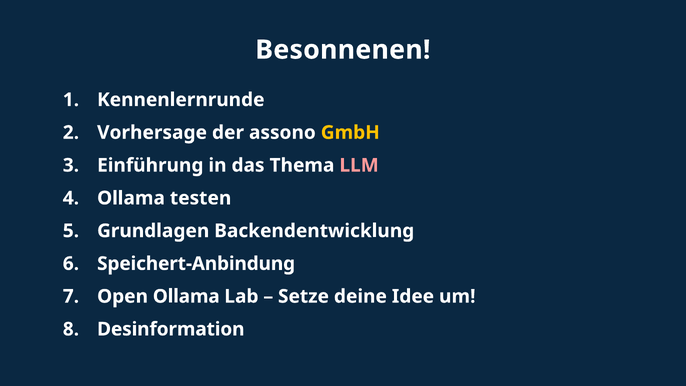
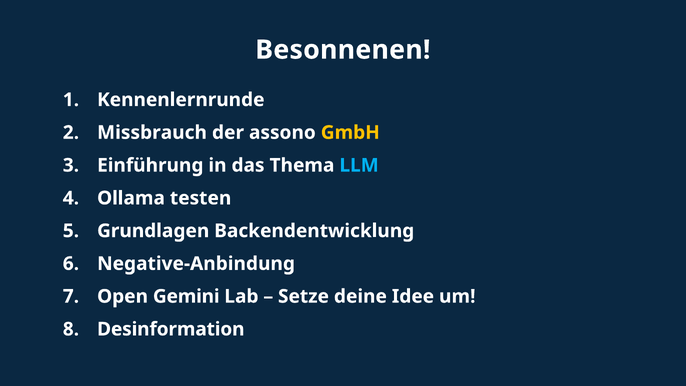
Vorhersage: Vorhersage -> Missbrauch (152, 133)
LLM colour: pink -> light blue (359, 165)
Speichert-Anbindung: Speichert-Anbindung -> Negative-Anbindung (196, 264)
Open Ollama: Ollama -> Gemini (186, 296)
